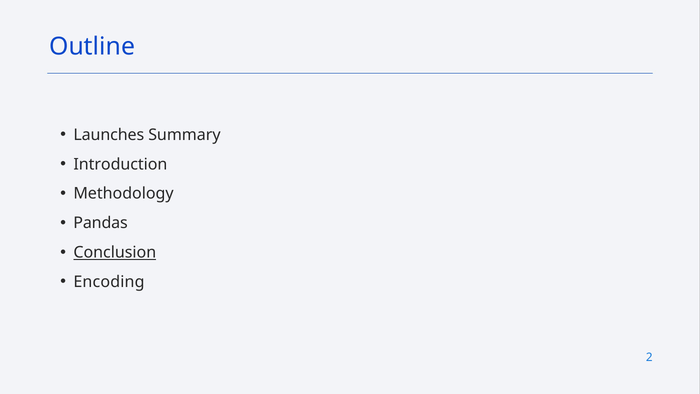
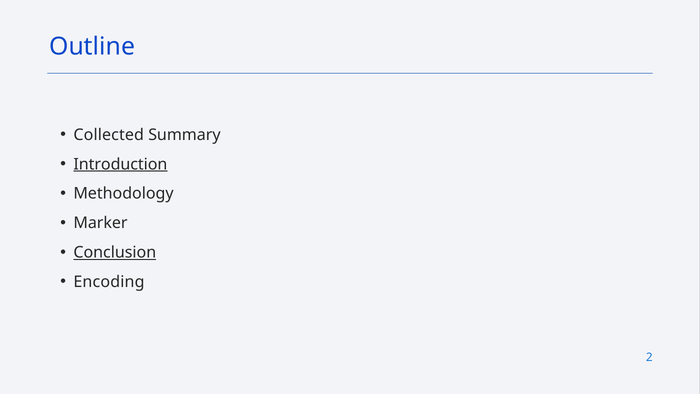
Launches: Launches -> Collected (109, 135)
Introduction underline: none -> present (120, 164)
Pandas: Pandas -> Marker (100, 223)
